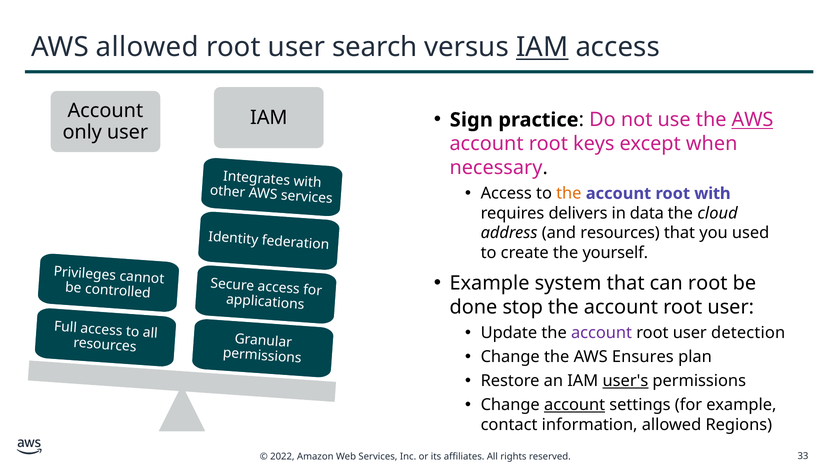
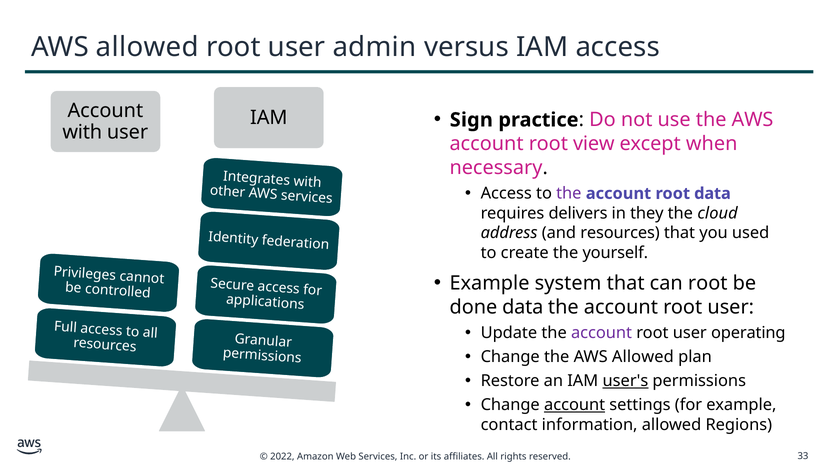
search: search -> admin (375, 47)
IAM underline: present -> none (542, 47)
AWS underline: present -> none (752, 120)
only: only -> with (82, 132)
keys: keys -> view (594, 144)
the colour: orange -> purple (569, 194)
root with: with -> data (712, 194)
data: data -> they (647, 213)
done stop: stop -> data (523, 307)
detection: detection -> operating (748, 333)
the AWS Ensures: Ensures -> Allowed (643, 357)
